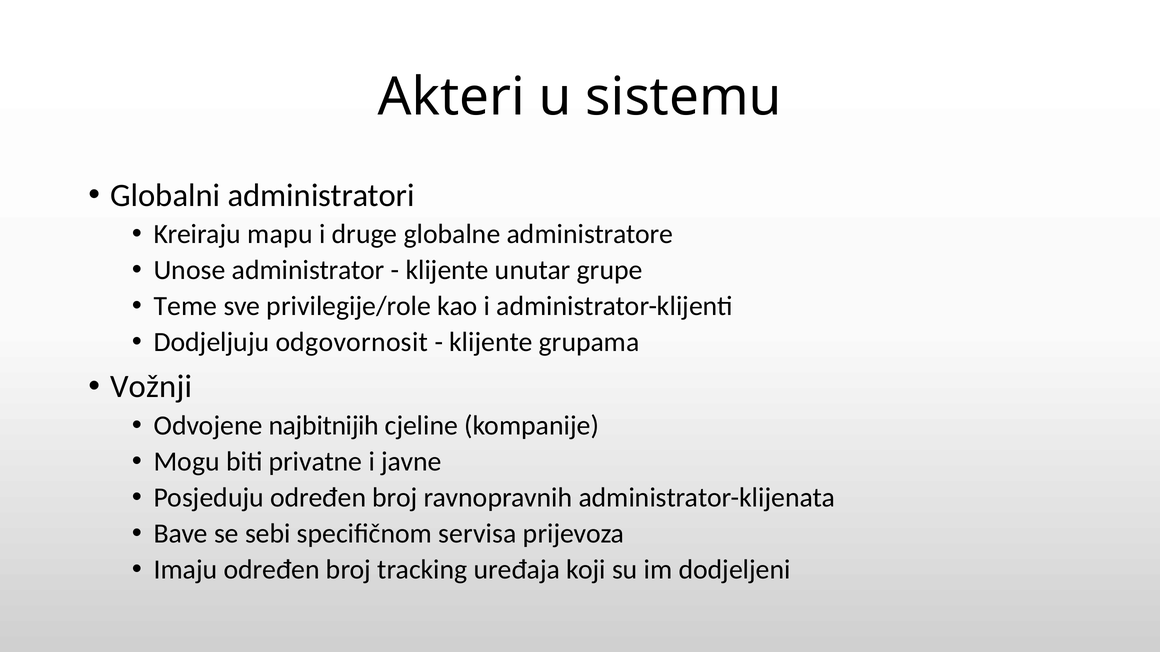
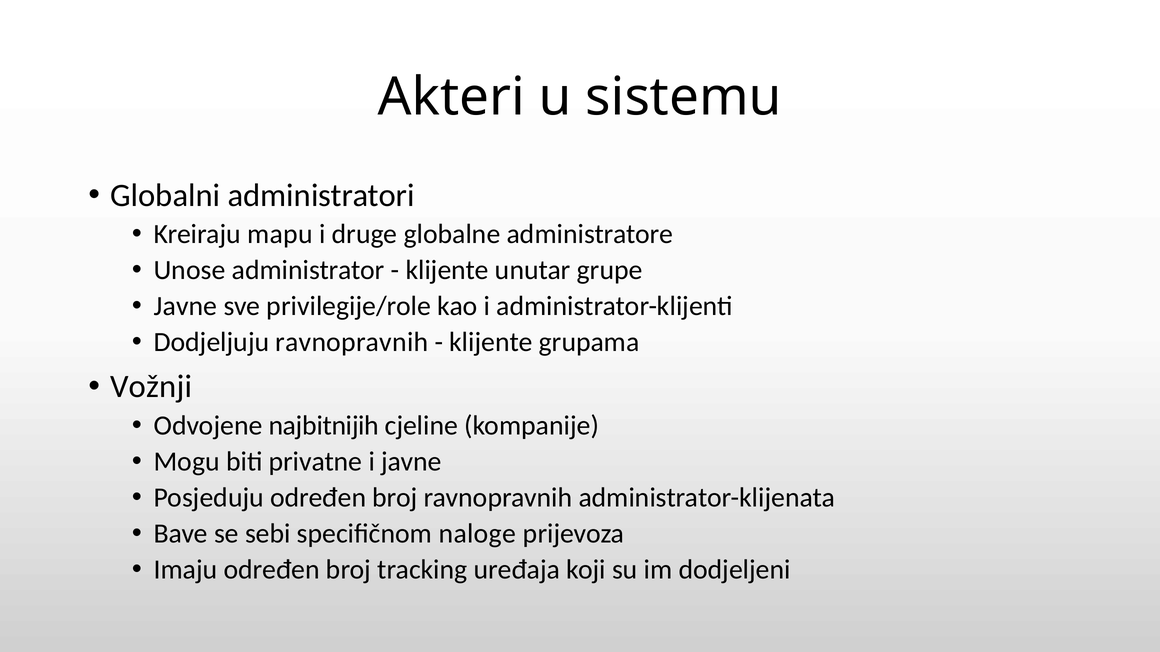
Teme: Teme -> Javne (185, 306)
Dodjeljuju odgovornosit: odgovornosit -> ravnopravnih (352, 342)
servisa: servisa -> naloge (477, 534)
